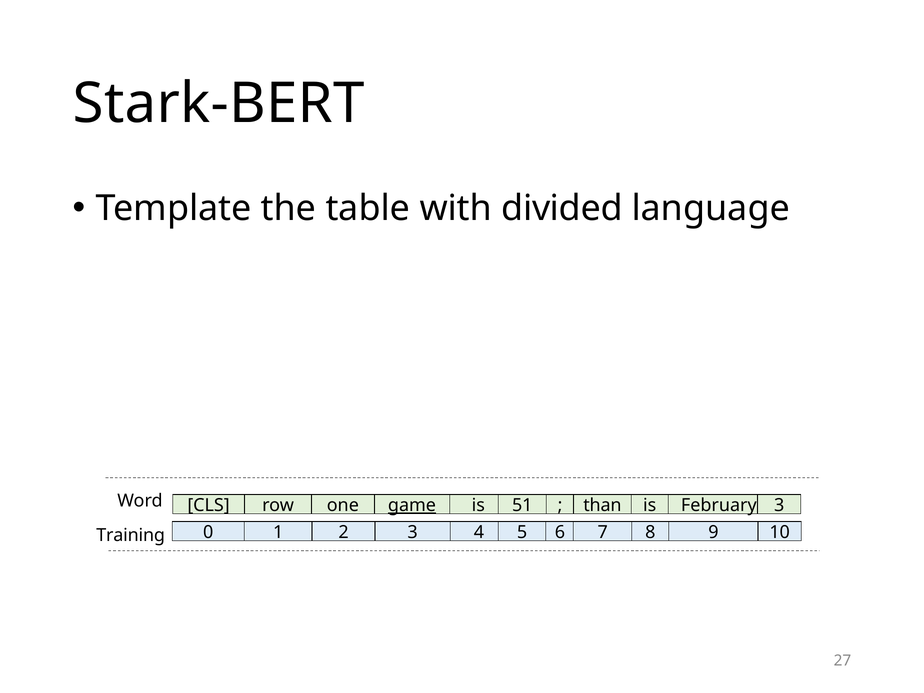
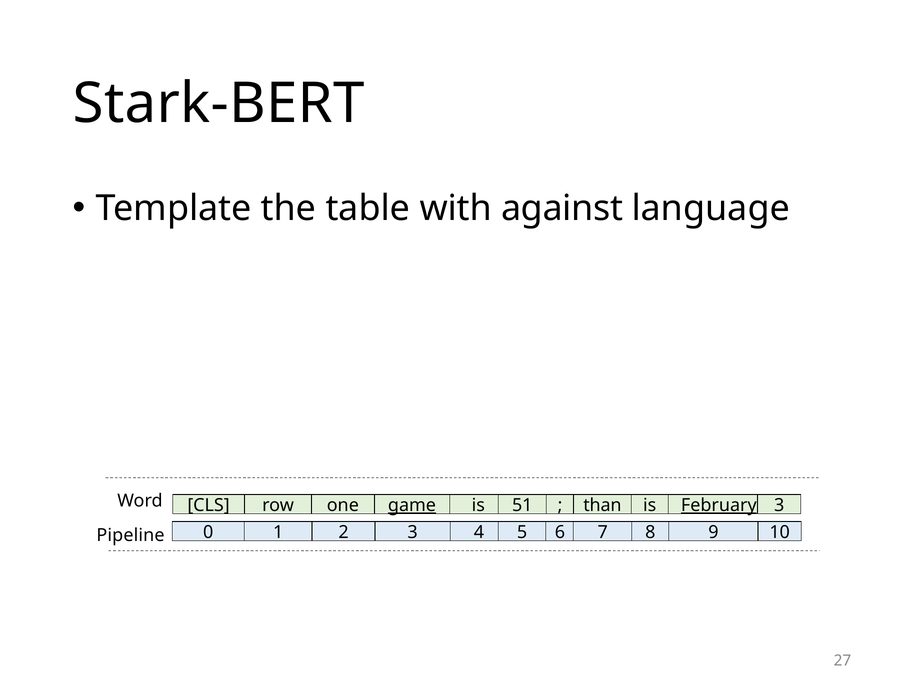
divided: divided -> against (562, 208)
February underline: none -> present (719, 505)
Training: Training -> Pipeline (131, 536)
